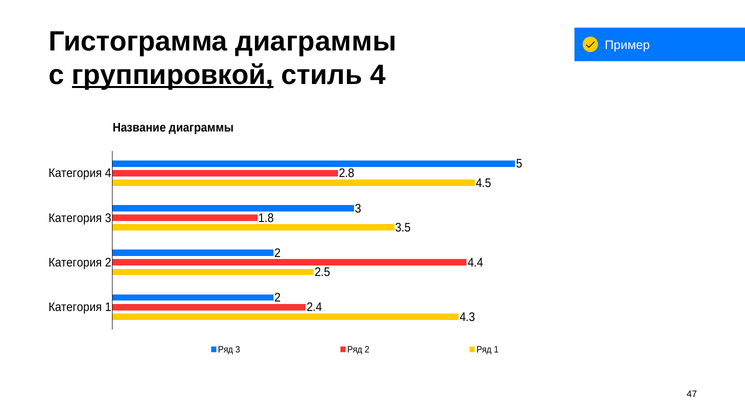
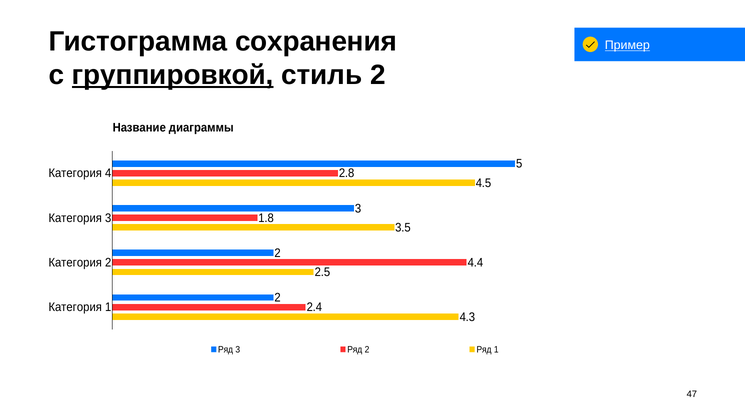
Гистограмма диаграммы: диаграммы -> сохранения (316, 41)
Пример underline: none -> present (627, 45)
стиль 4: 4 -> 2 (378, 75)
